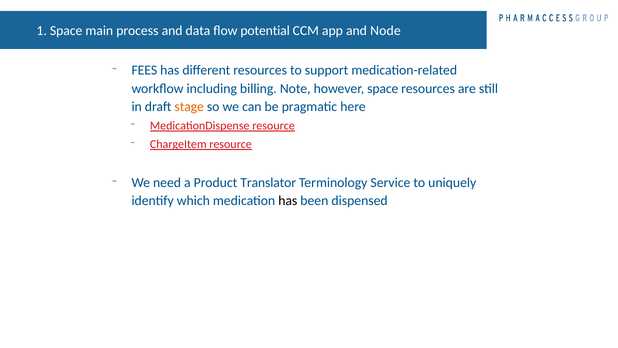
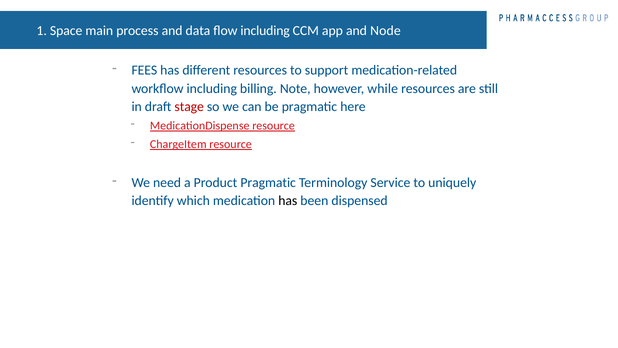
flow potential: potential -> including (265, 31)
however space: space -> while (383, 88)
stage colour: orange -> red (189, 107)
Product Translator: Translator -> Pragmatic (268, 183)
